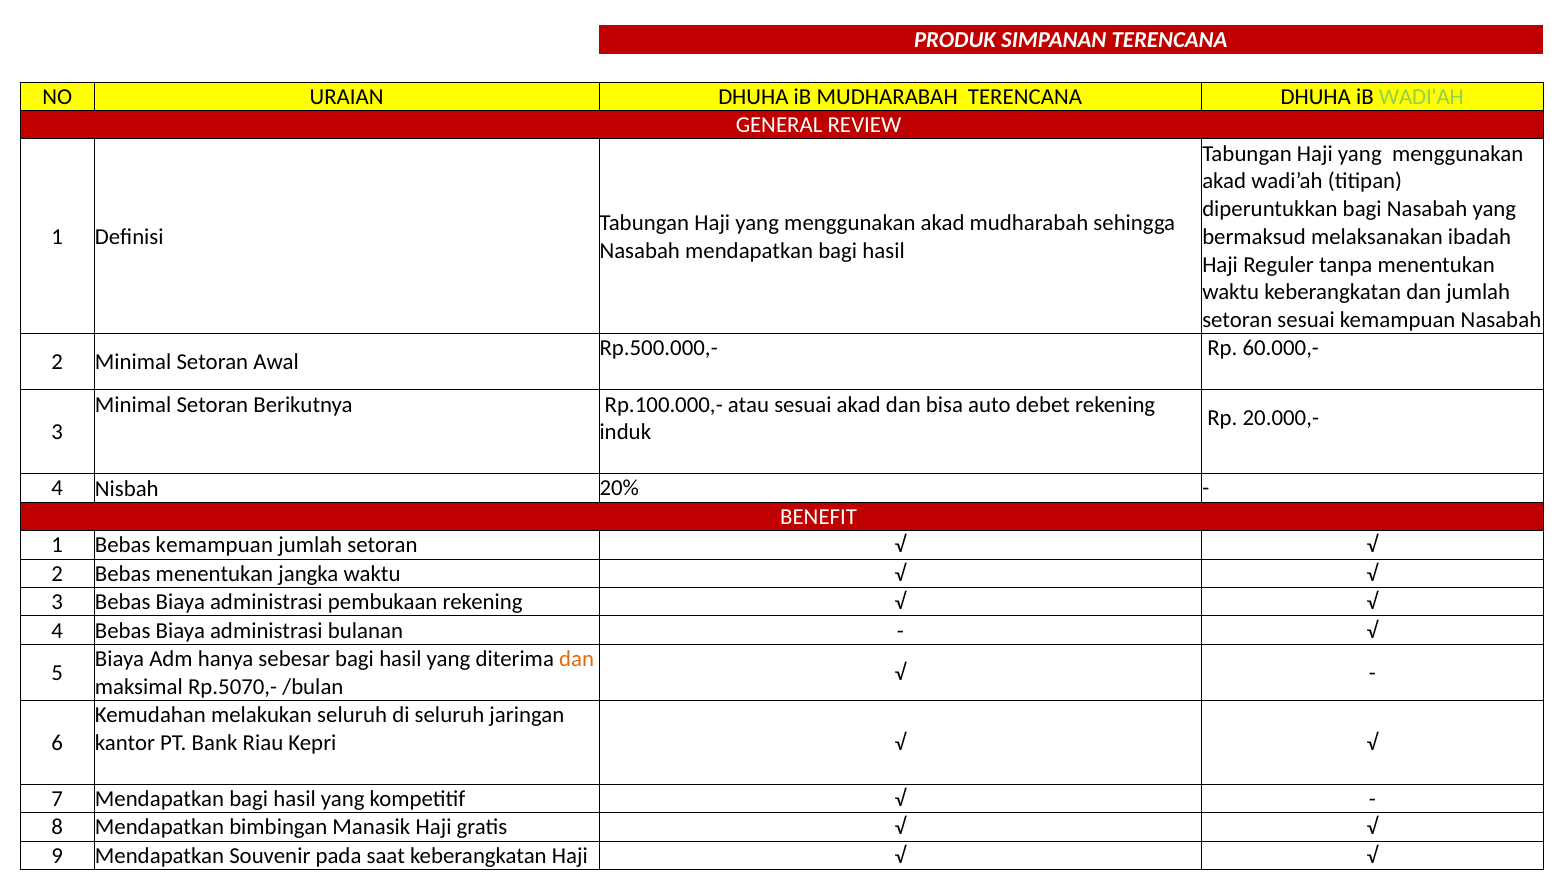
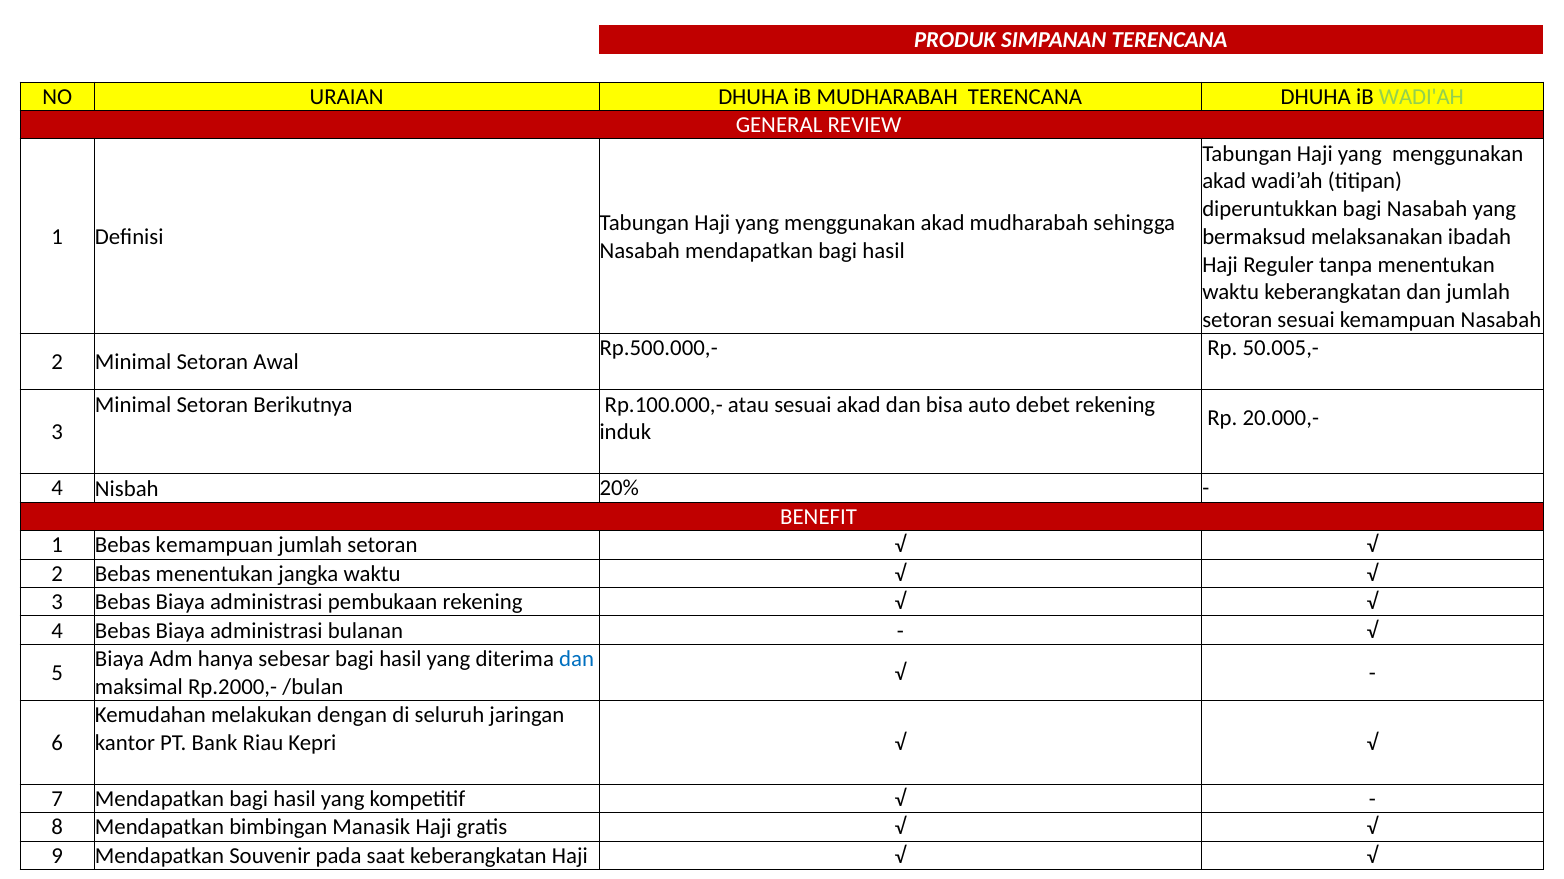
60.000,-: 60.000,- -> 50.005,- (1281, 349)
dan colour: orange -> blue (577, 660)
Rp.5070,-: Rp.5070,- -> Rp.2000,- (233, 687)
melakukan seluruh: seluruh -> dengan (352, 716)
